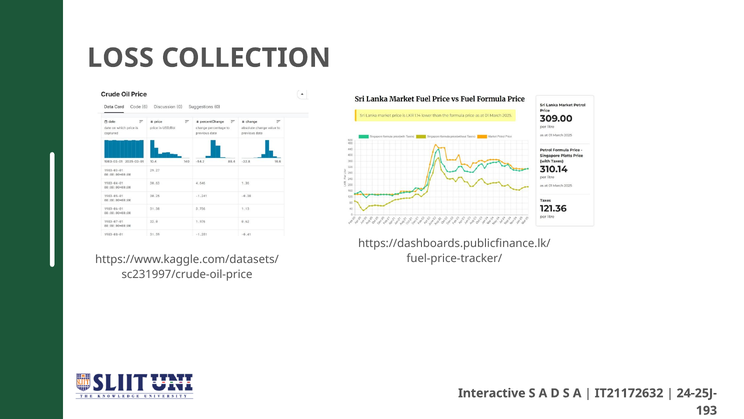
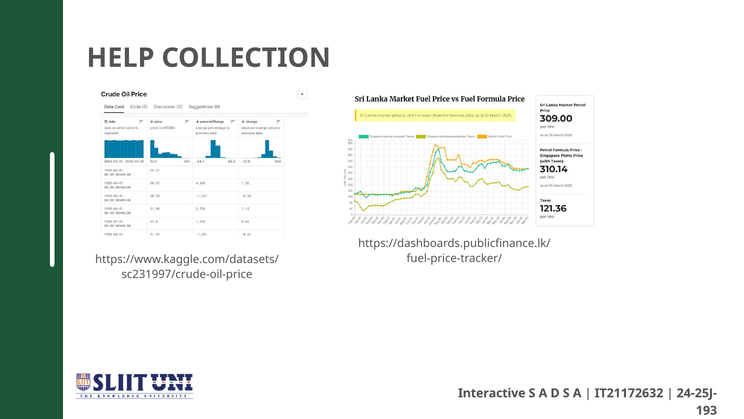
LOSS: LOSS -> HELP (121, 58)
